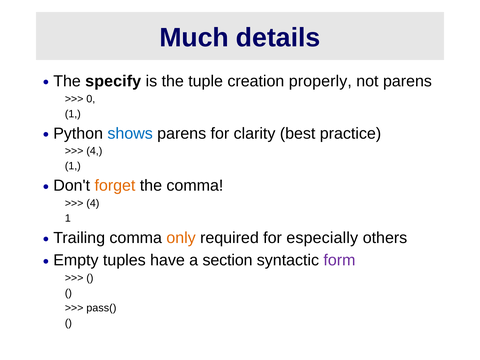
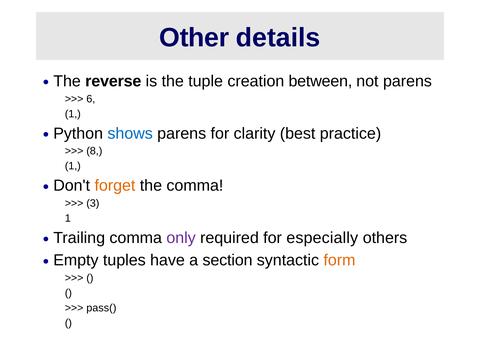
Much: Much -> Other (194, 38)
specify: specify -> reverse (113, 81)
properly: properly -> between (320, 81)
0: 0 -> 6 (91, 99)
4: 4 -> 8 (94, 151)
4: 4 -> 3 (93, 203)
only colour: orange -> purple (181, 238)
form colour: purple -> orange (339, 260)
